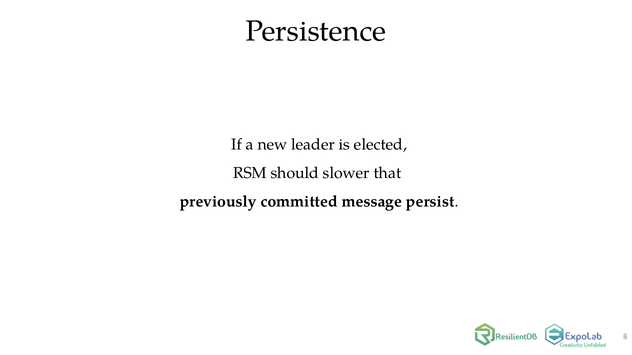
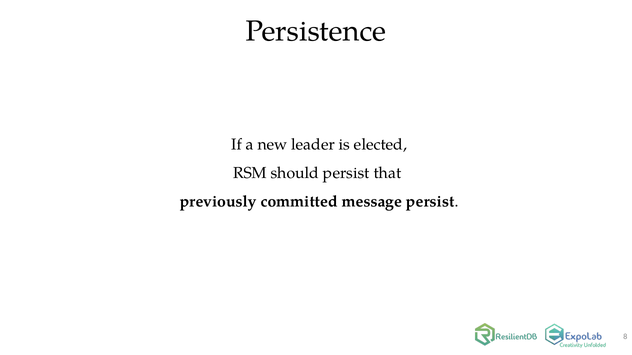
should slower: slower -> persist (346, 173)
